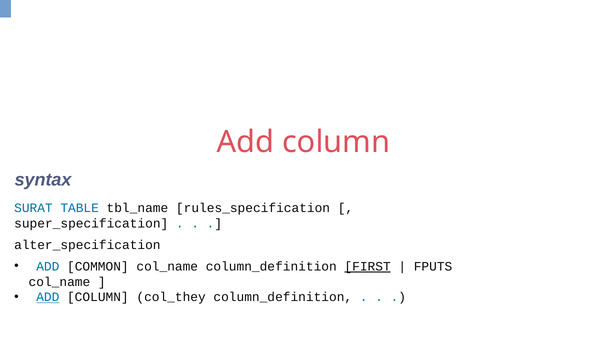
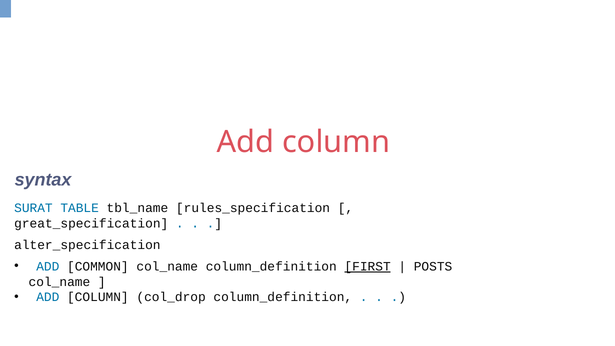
super_specification: super_specification -> great_specification (91, 223)
FPUTS: FPUTS -> POSTS (433, 266)
ADD underline: present -> none (48, 297)
col_they: col_they -> col_drop (171, 297)
